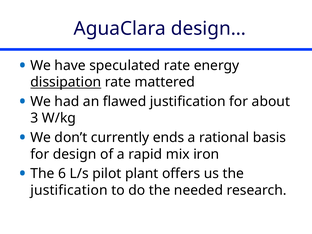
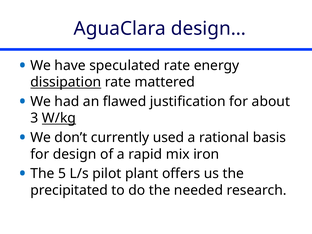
W/kg underline: none -> present (59, 118)
ends: ends -> used (169, 138)
6: 6 -> 5 (62, 174)
justification: justification -> precipitated (69, 190)
